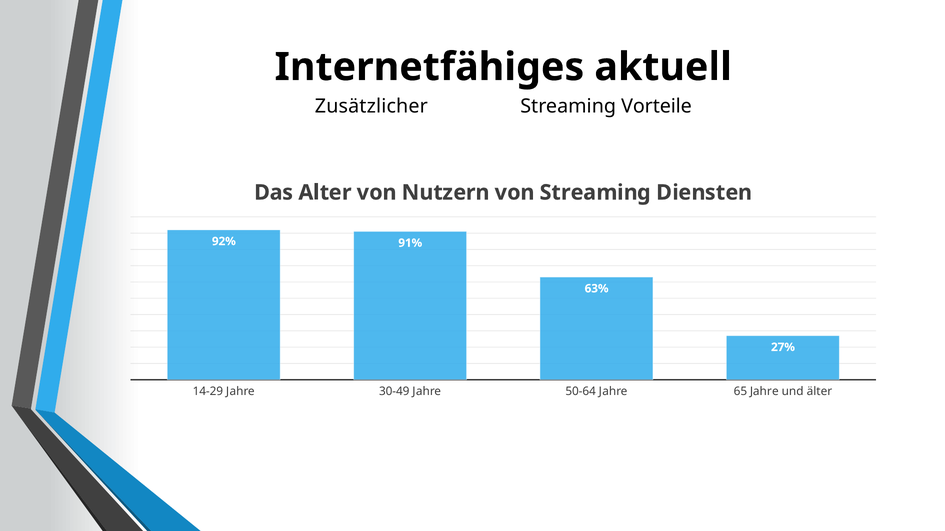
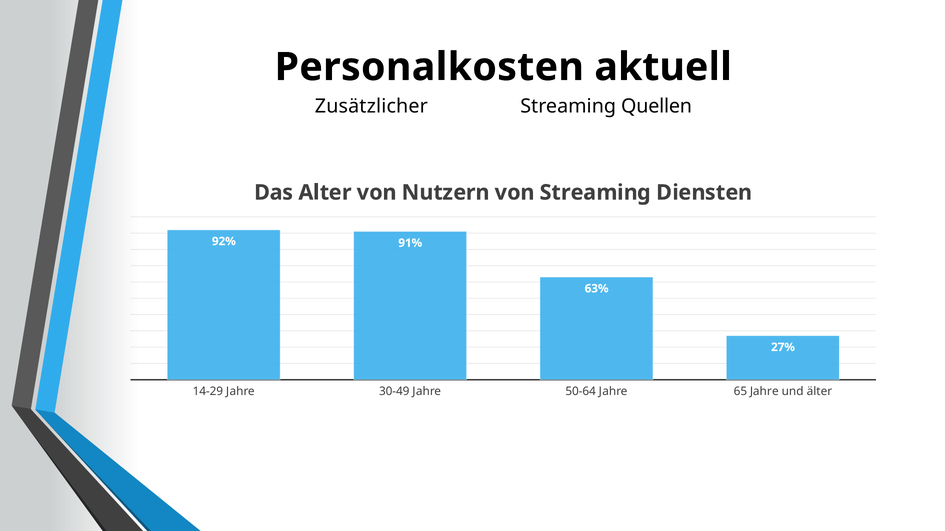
Internetfähiges: Internetfähiges -> Personalkosten (429, 67)
Vorteile: Vorteile -> Quellen (657, 106)
